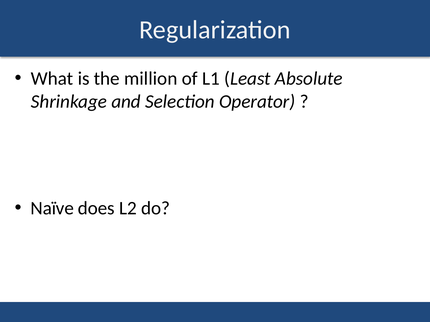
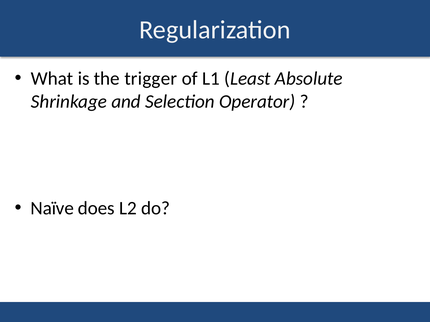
million: million -> trigger (151, 79)
